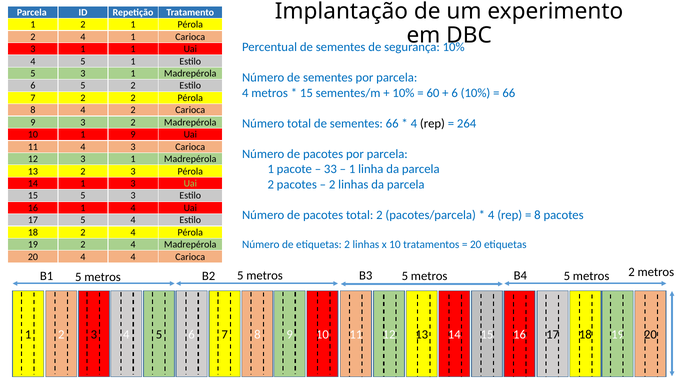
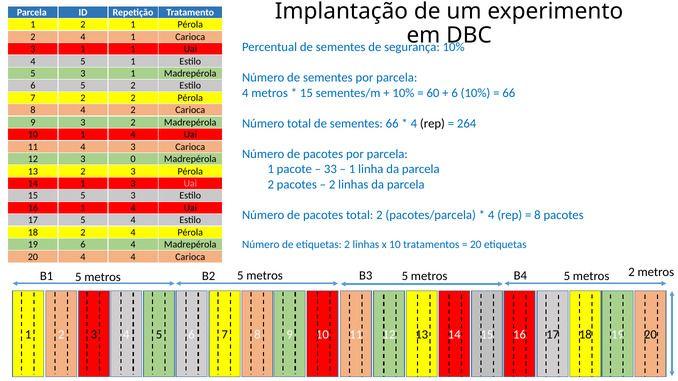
10 1 9: 9 -> 4 (133, 135)
12 3 1: 1 -> 0 (133, 159)
Uai colour: light green -> pink (190, 184)
19 2: 2 -> 6 (83, 245)
